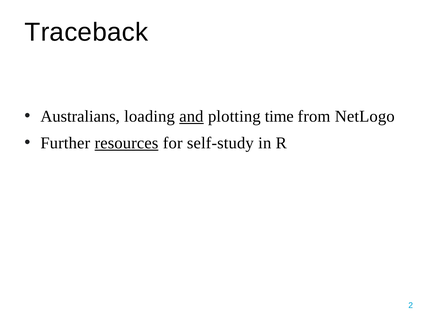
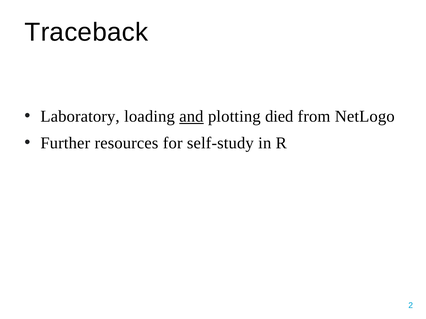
Australians: Australians -> Laboratory (80, 117)
time: time -> died (279, 117)
resources underline: present -> none (126, 143)
